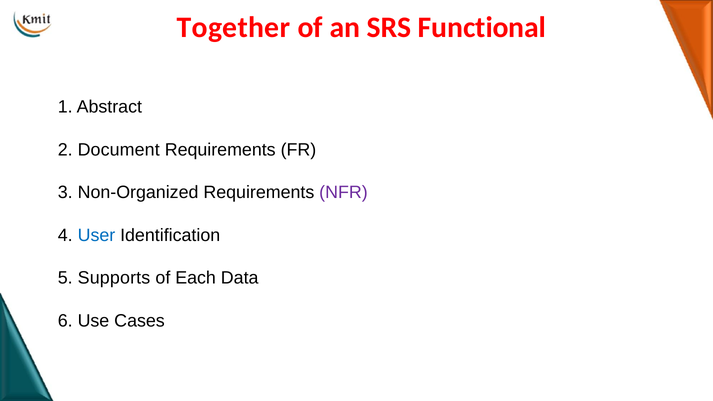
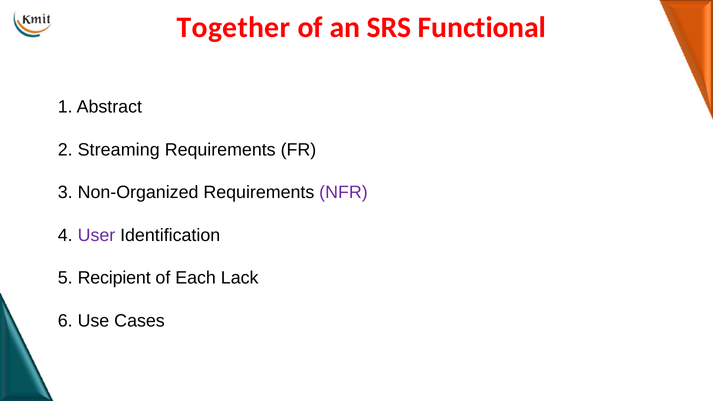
Document: Document -> Streaming (119, 150)
User colour: blue -> purple (96, 235)
Supports: Supports -> Recipient (114, 278)
Data: Data -> Lack (240, 278)
